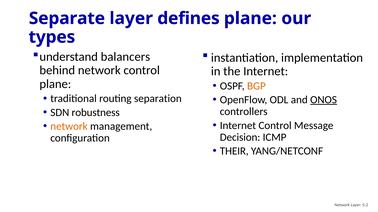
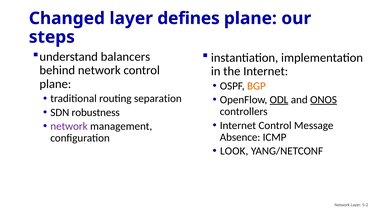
Separate: Separate -> Changed (67, 18)
types: types -> steps (52, 37)
ODL underline: none -> present (279, 100)
network colour: orange -> purple (69, 127)
Decision: Decision -> Absence (240, 138)
THEIR: THEIR -> LOOK (234, 151)
